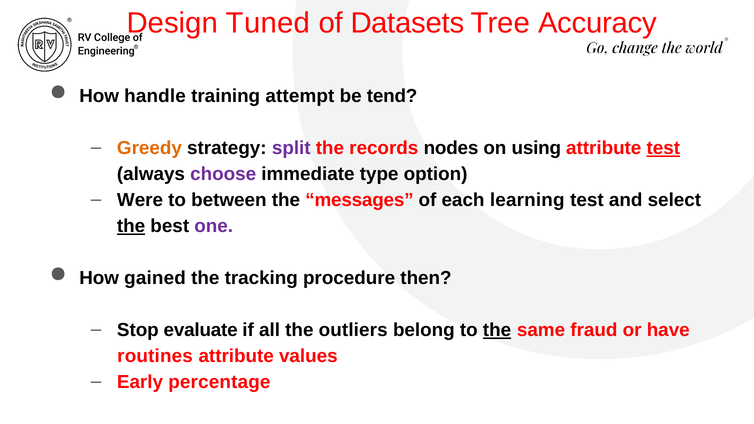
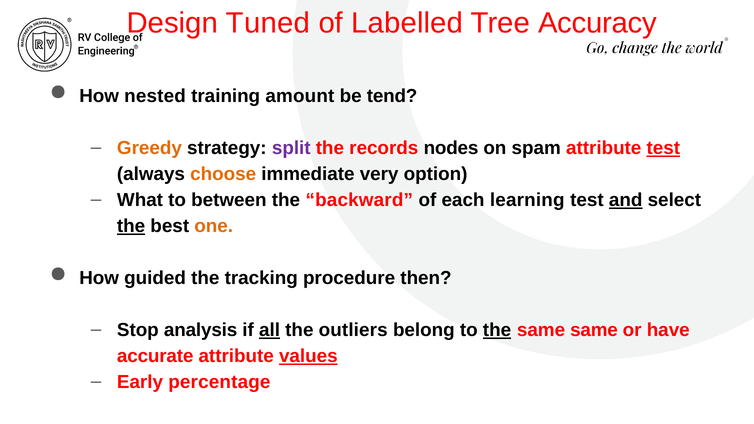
Datasets: Datasets -> Labelled (407, 23)
handle: handle -> nested (155, 96)
attempt: attempt -> amount (300, 96)
using: using -> spam (536, 148)
choose colour: purple -> orange (223, 174)
type: type -> very (379, 174)
Were: Were -> What (140, 200)
messages: messages -> backward (359, 200)
and underline: none -> present (626, 200)
one colour: purple -> orange (214, 226)
gained: gained -> guided (155, 278)
evaluate: evaluate -> analysis (201, 330)
all underline: none -> present (270, 330)
same fraud: fraud -> same (594, 330)
routines: routines -> accurate (155, 356)
values underline: none -> present (308, 356)
